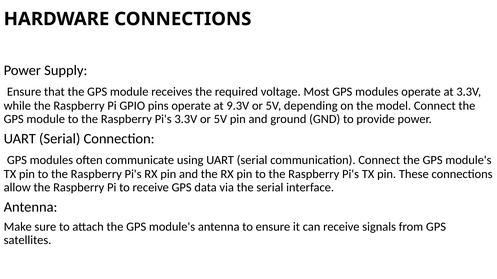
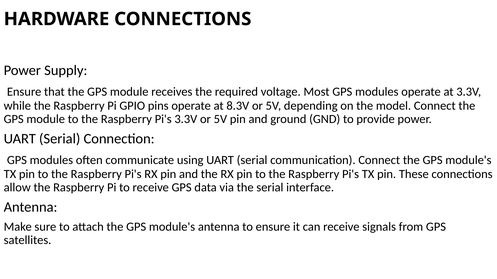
9.3V: 9.3V -> 8.3V (238, 106)
